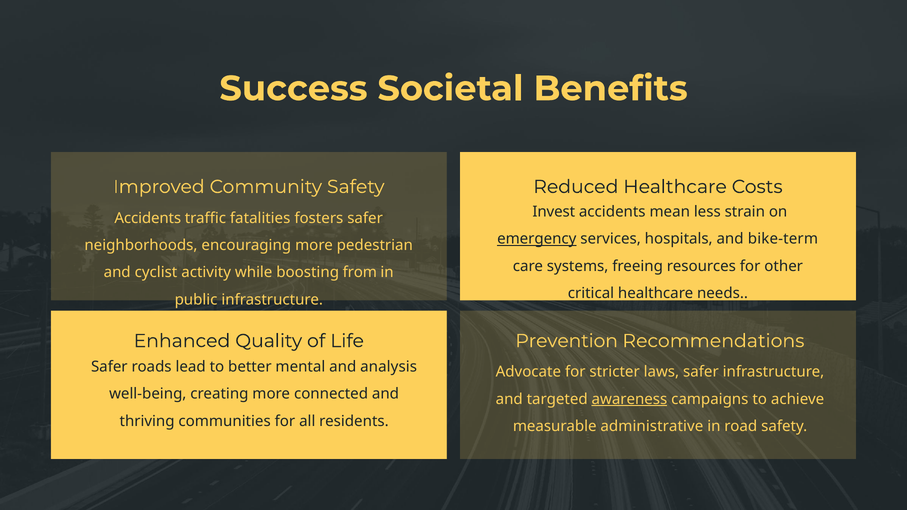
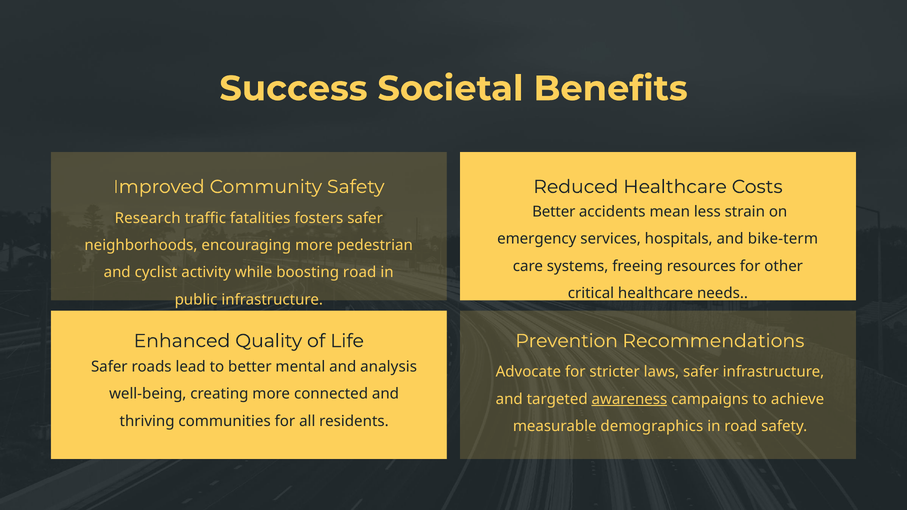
Invest: Invest -> Better (554, 212)
Accidents: Accidents -> Research (148, 218)
emergency underline: present -> none (537, 239)
boosting from: from -> road (360, 273)
administrative: administrative -> demographics (652, 427)
